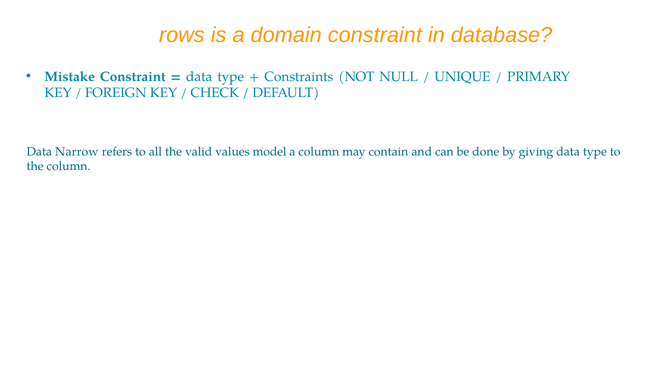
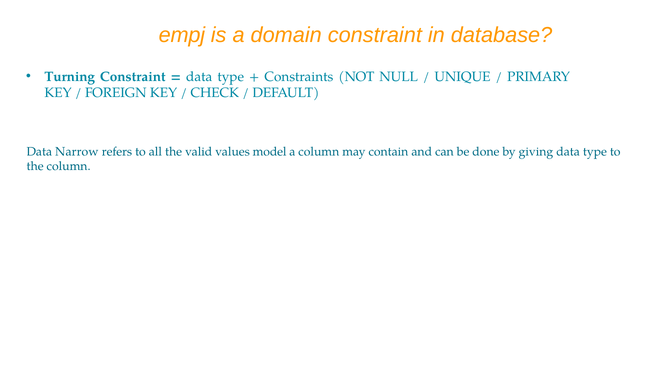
rows: rows -> empj (182, 35)
Mistake: Mistake -> Turning (70, 77)
